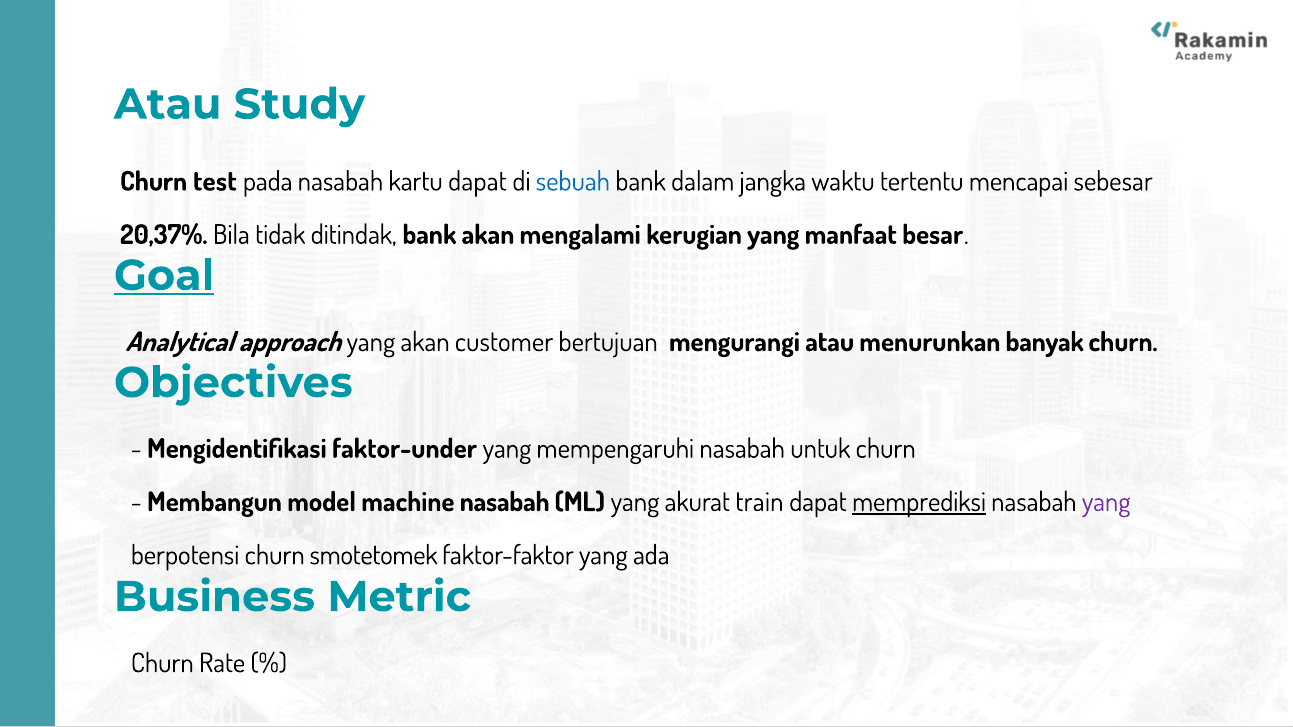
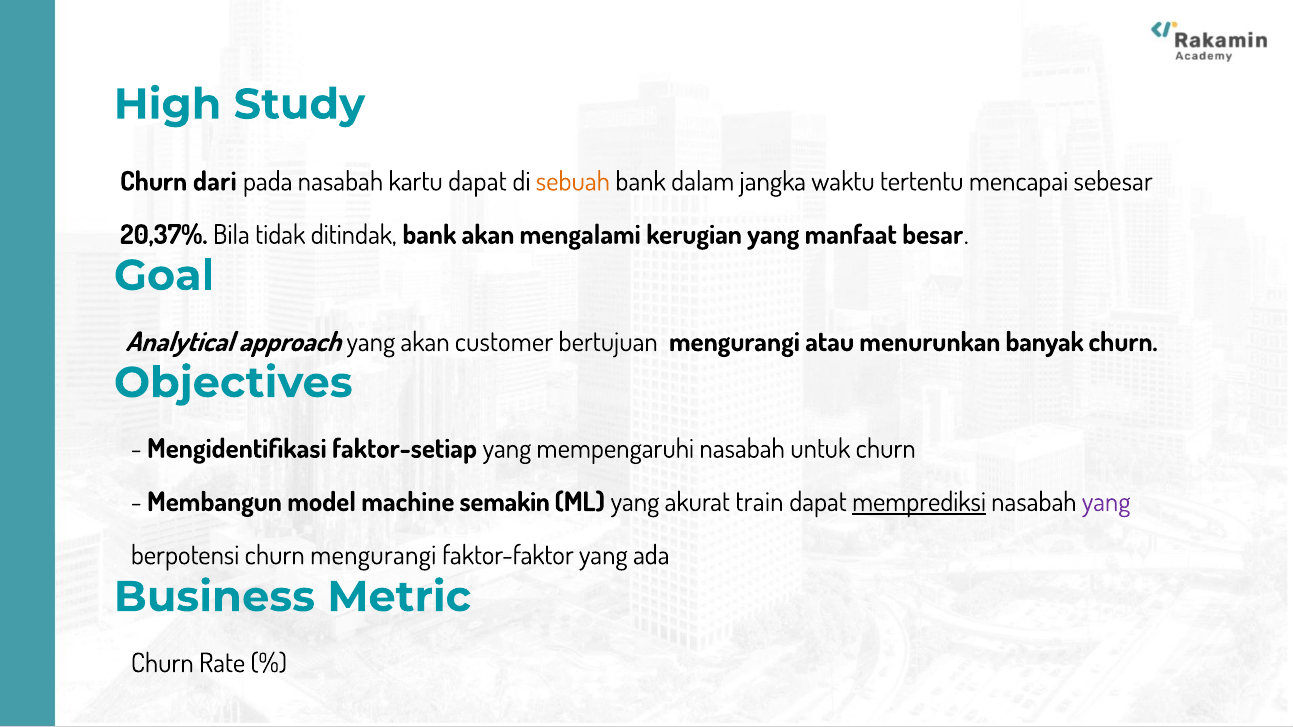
Atau: Atau -> High (168, 104)
test: test -> dari (215, 182)
sebuah colour: blue -> orange (573, 182)
Goal underline: present -> none (164, 276)
faktor-under: faktor-under -> faktor-setiap (404, 449)
machine nasabah: nasabah -> semakin (505, 502)
churn smotetomek: smotetomek -> mengurangi (373, 556)
